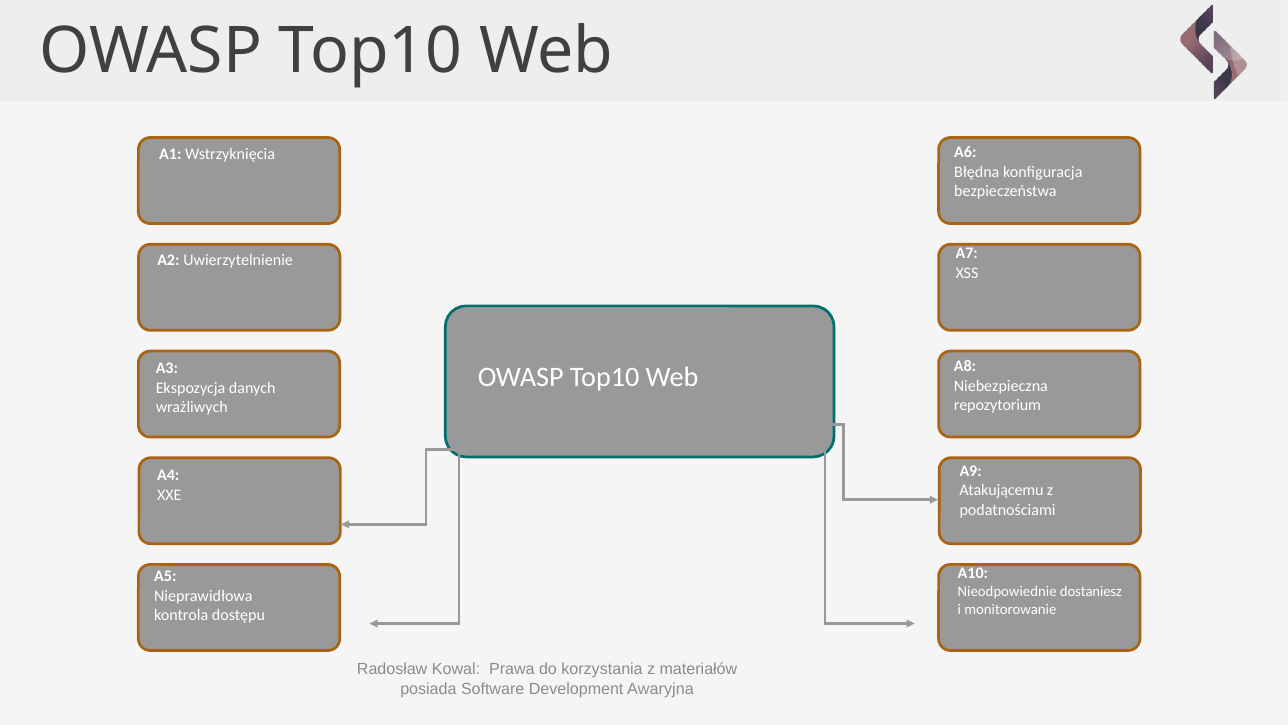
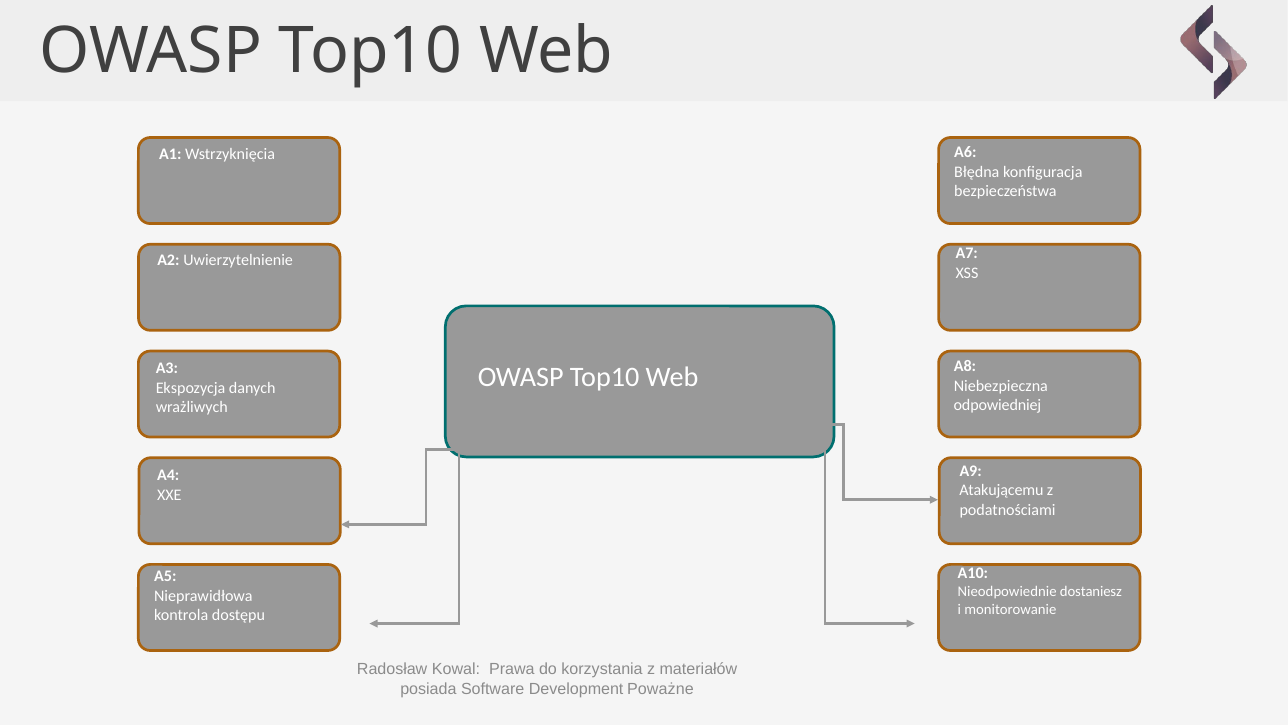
repozytorium: repozytorium -> odpowiedniej (997, 405)
Awaryjna: Awaryjna -> Poważne (660, 688)
